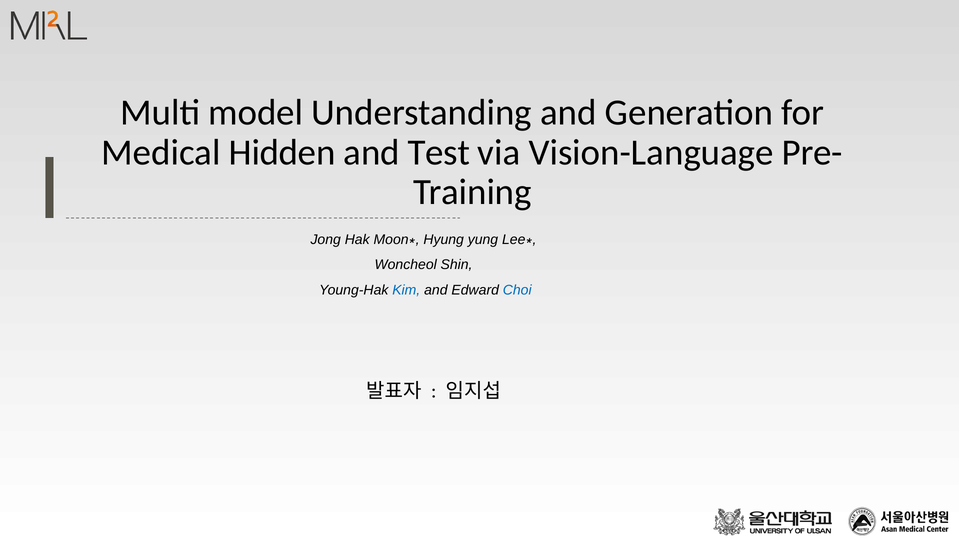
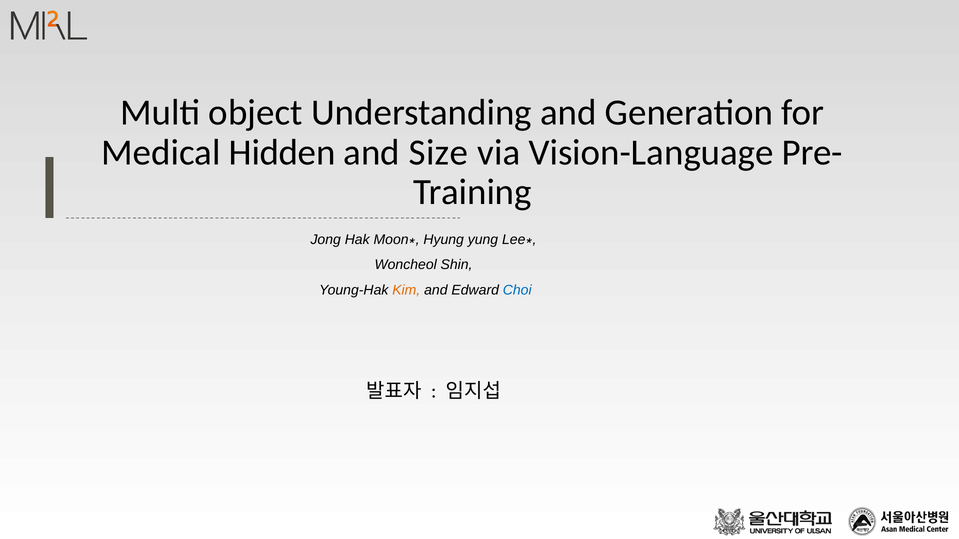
model: model -> object (256, 113)
Test: Test -> Size (438, 152)
Kim colour: blue -> orange (406, 290)
